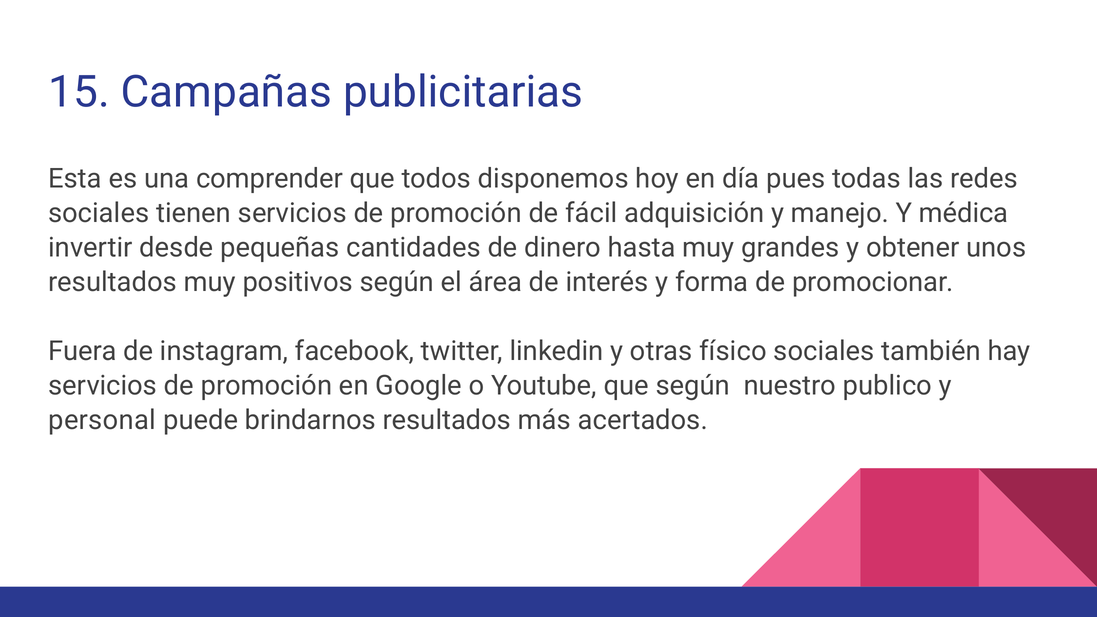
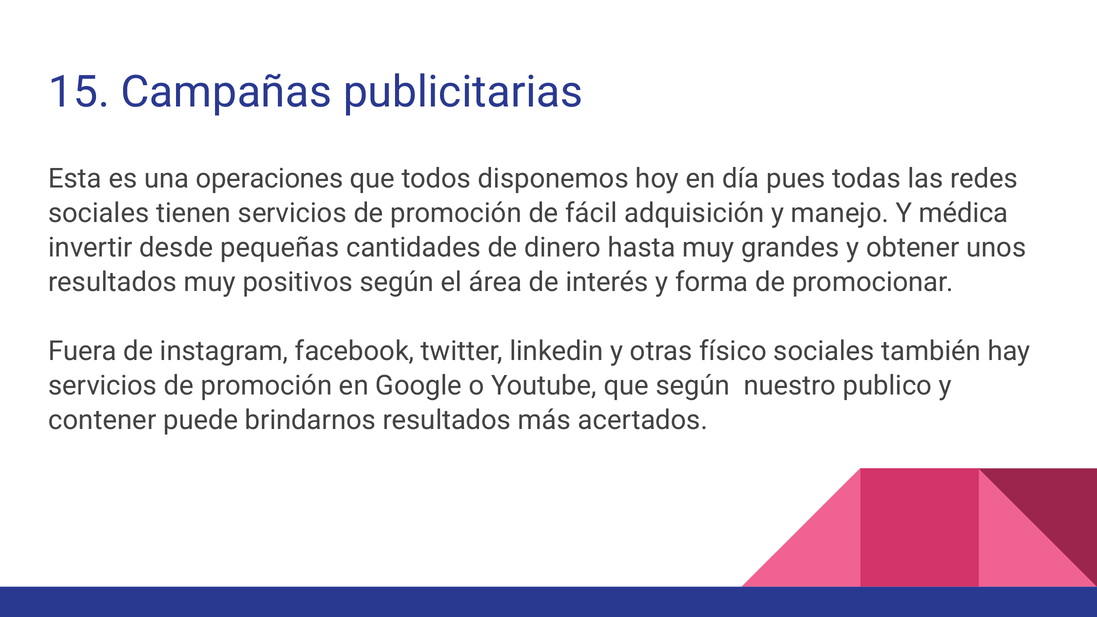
comprender: comprender -> operaciones (270, 179)
personal: personal -> contener (102, 420)
